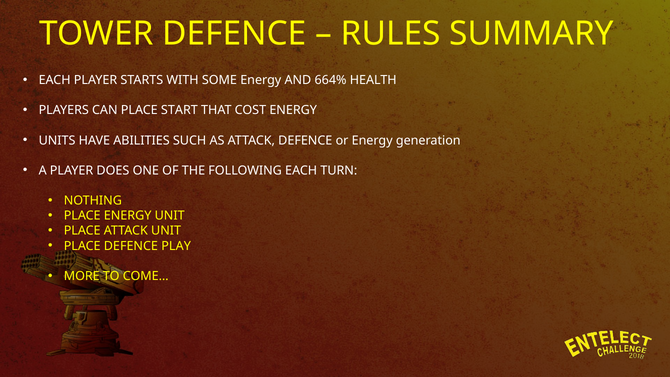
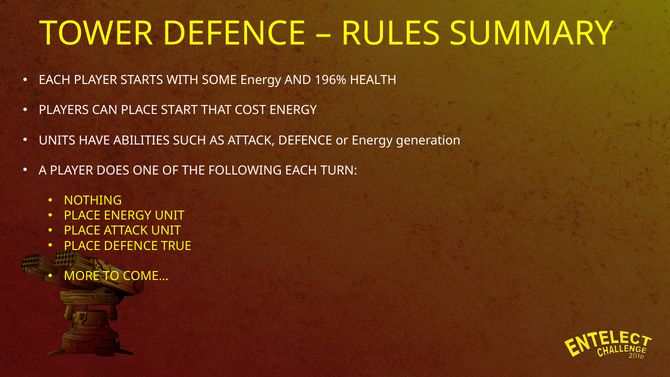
664%: 664% -> 196% (331, 80)
PLAY: PLAY -> TRUE (176, 246)
